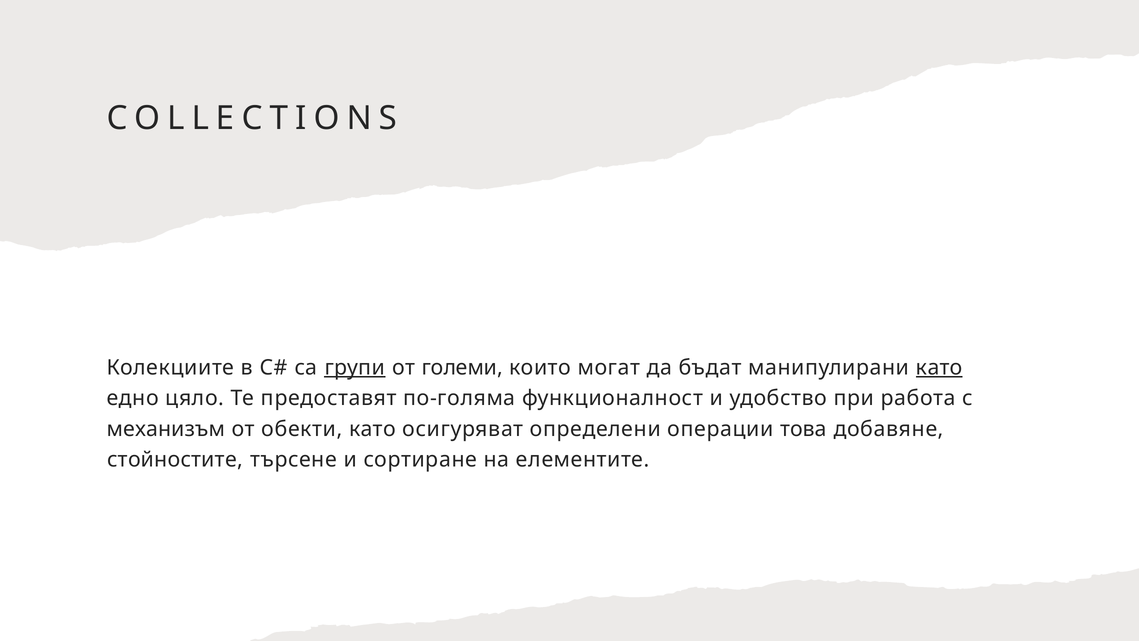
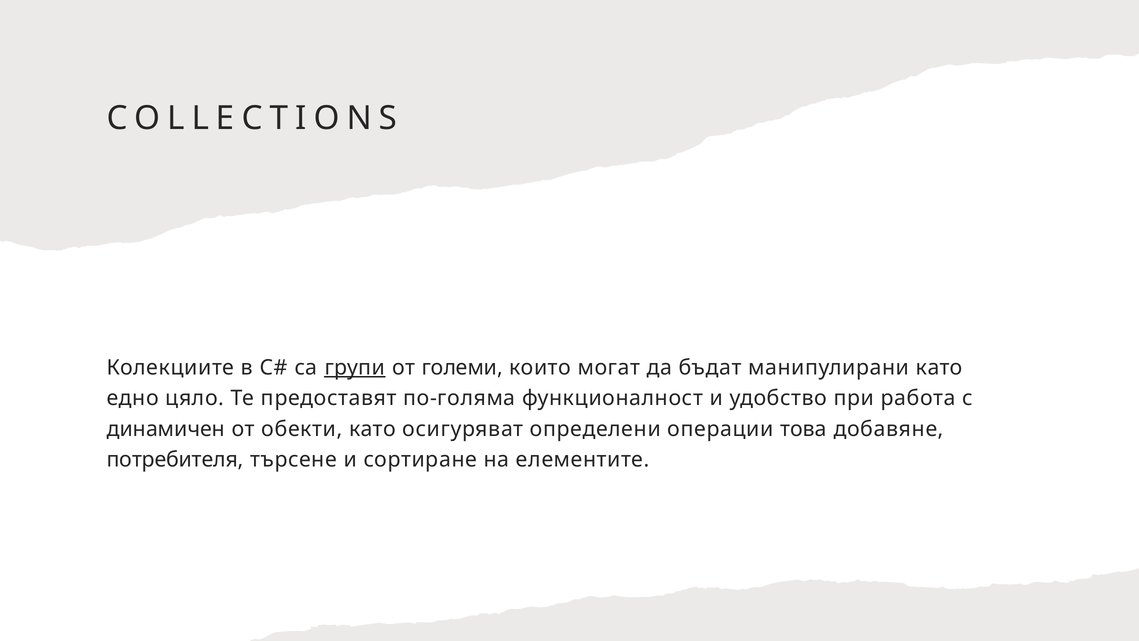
като underline: present -> none (939, 367)
механизъм: механизъм -> динамичен (166, 429)
стойностите: стойностите -> потребителя (175, 460)
